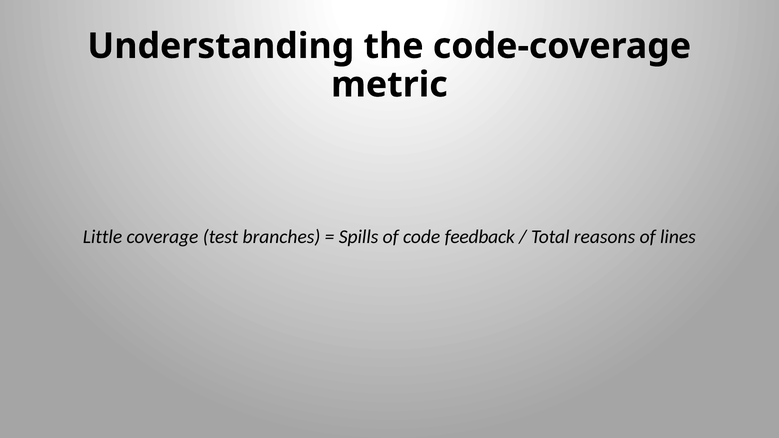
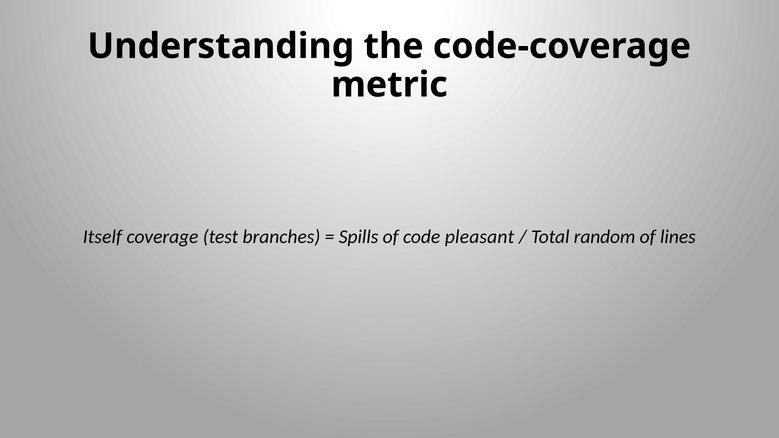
Little: Little -> Itself (102, 237)
feedback: feedback -> pleasant (480, 237)
reasons: reasons -> random (605, 237)
